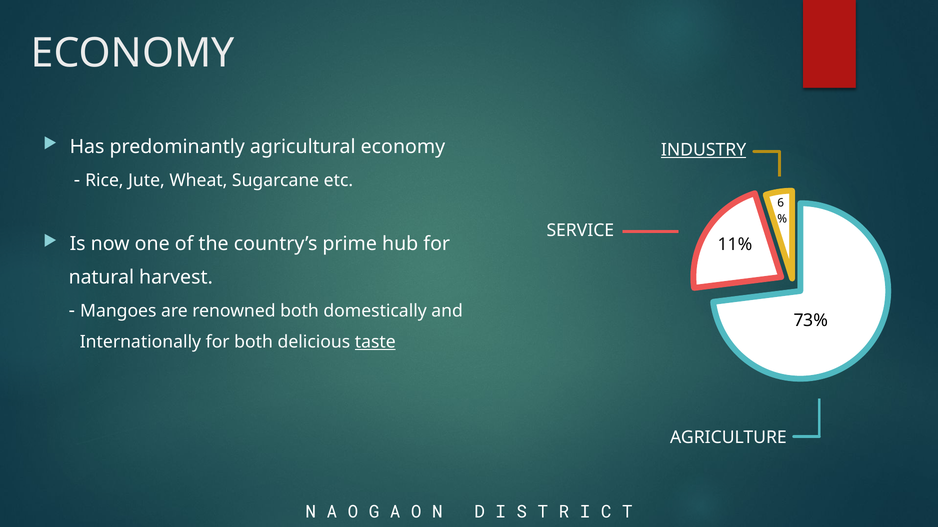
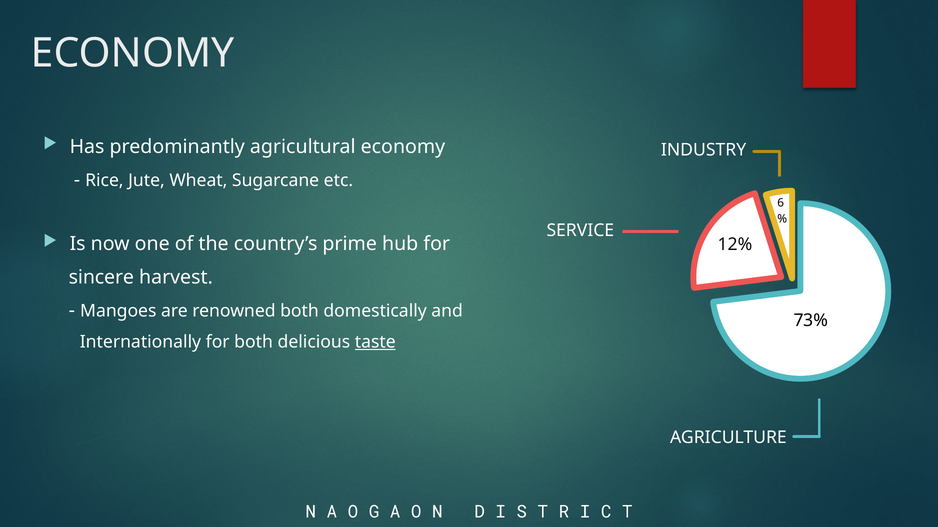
INDUSTRY underline: present -> none (704, 150)
11%: 11% -> 12% (735, 245)
natural: natural -> sincere (101, 277)
